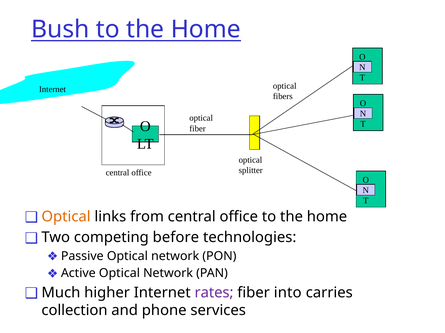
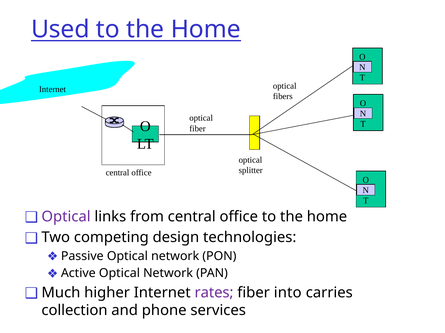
Bush: Bush -> Used (60, 30)
Optical colour: orange -> purple (66, 217)
before: before -> design (176, 238)
